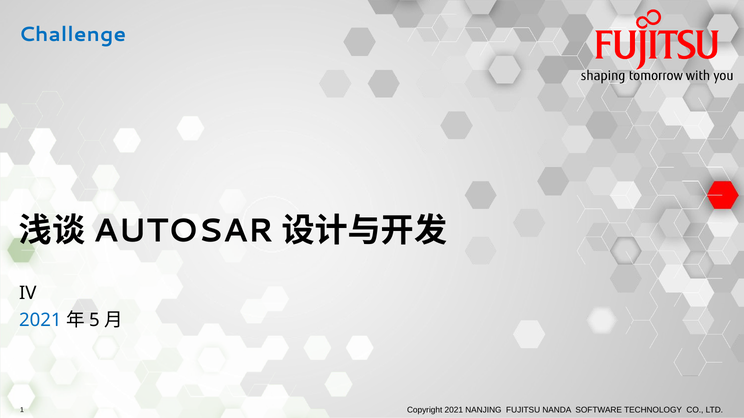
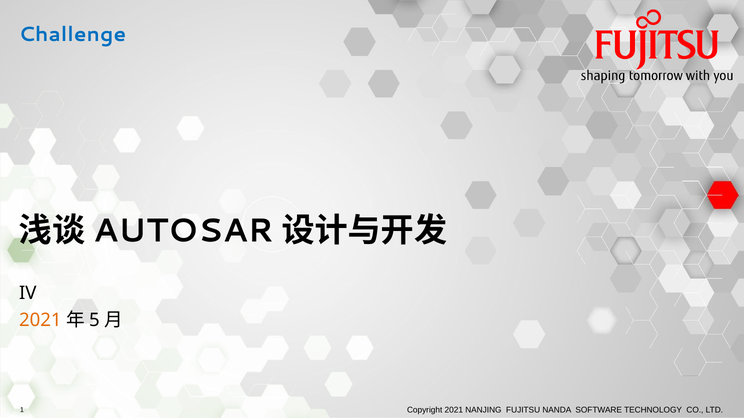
2021 colour: blue -> orange (40, 321)
